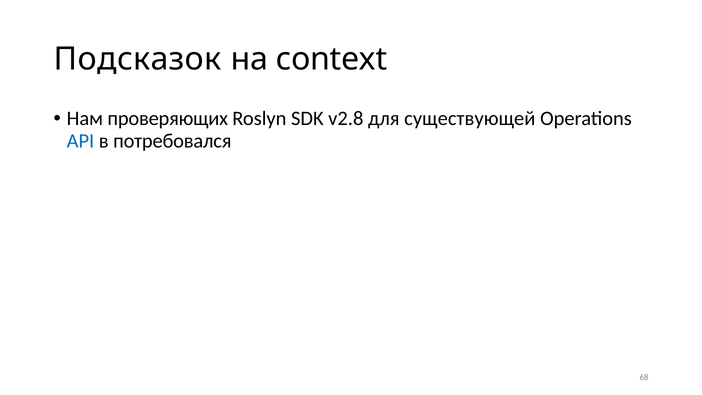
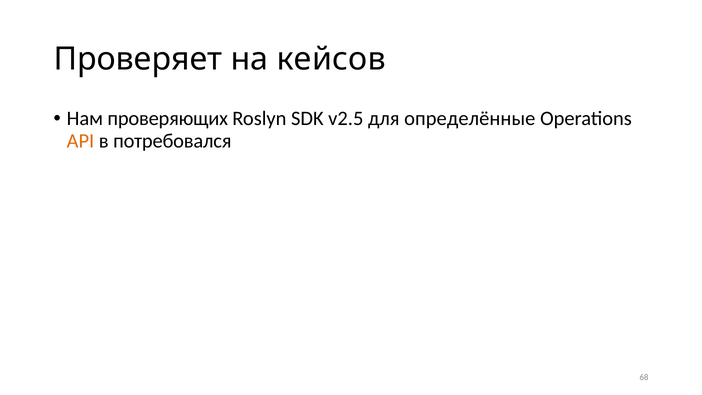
Подсказок: Подсказок -> Проверяет (138, 59)
context: context -> кейсов (331, 59)
v2.8: v2.8 -> v2.5 (346, 119)
существующей: существующей -> определённые (470, 119)
API colour: blue -> orange (80, 141)
